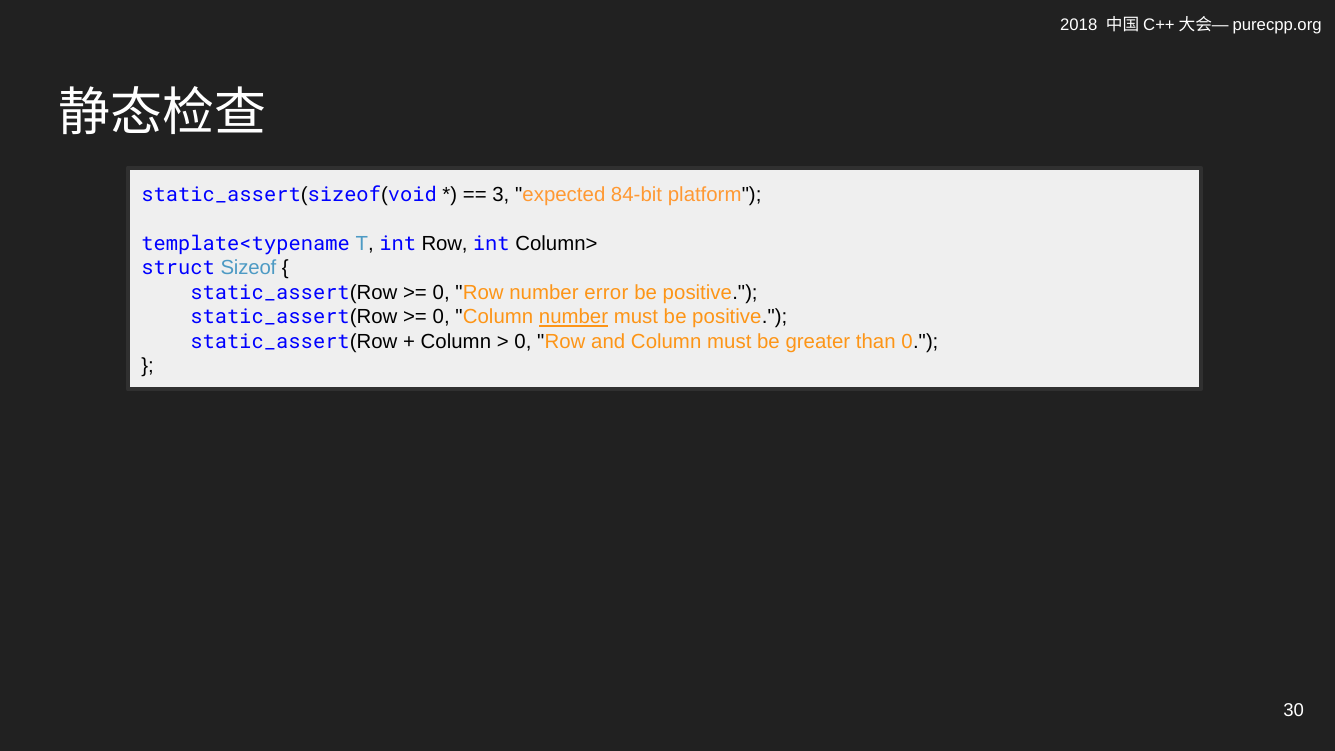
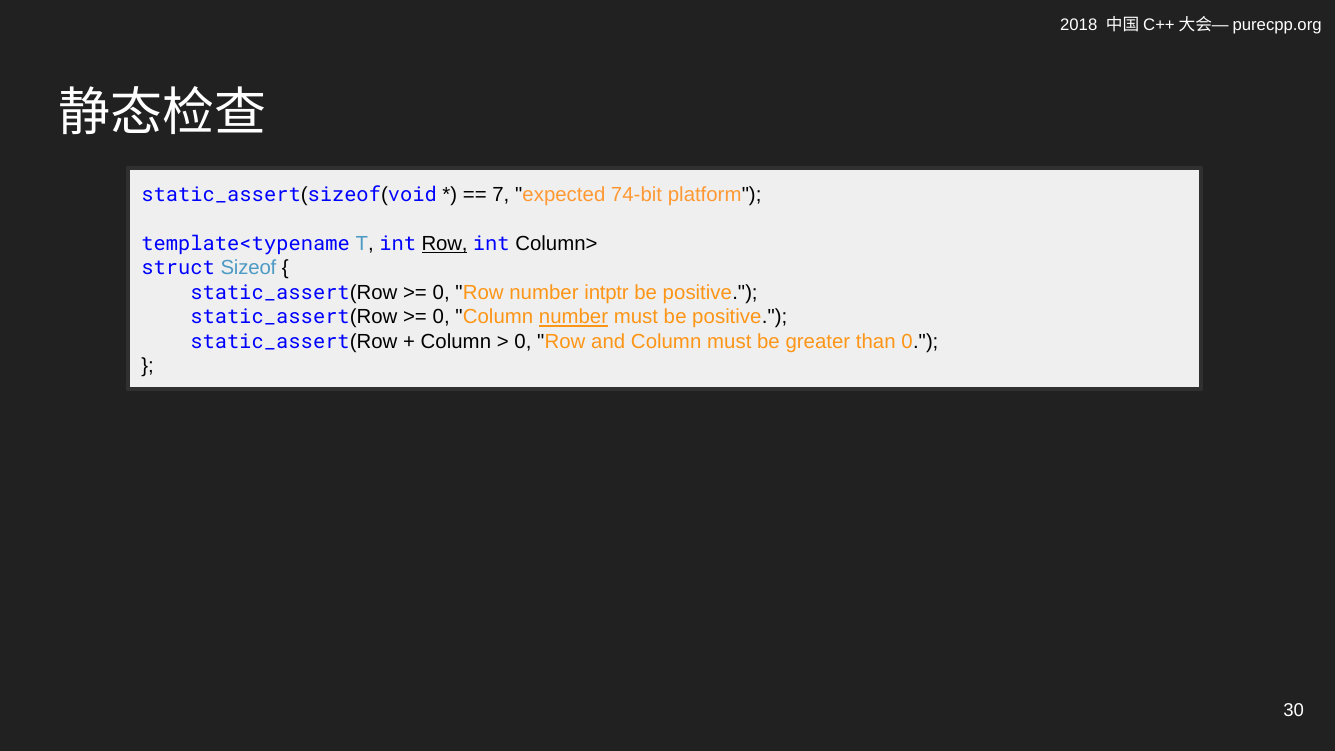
3: 3 -> 7 (501, 195)
84-bit: 84-bit -> 74-bit (637, 195)
Row underline: none -> present (445, 244)
error: error -> intptr (607, 293)
